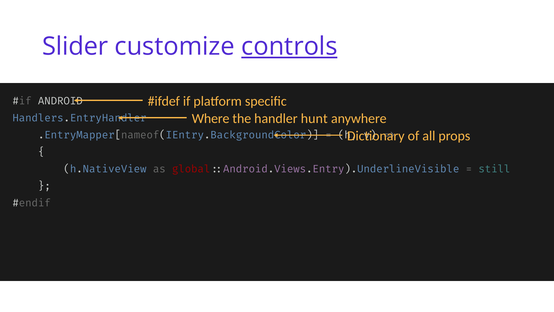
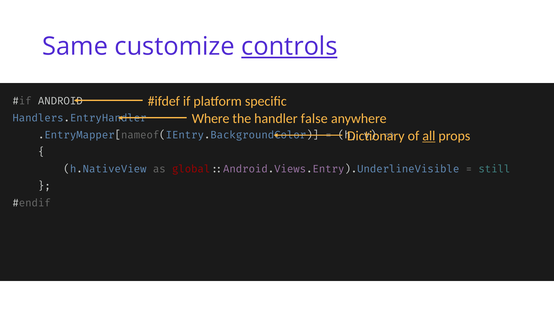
Slider: Slider -> Same (75, 47)
hunt: hunt -> false (314, 118)
all underline: none -> present (429, 136)
